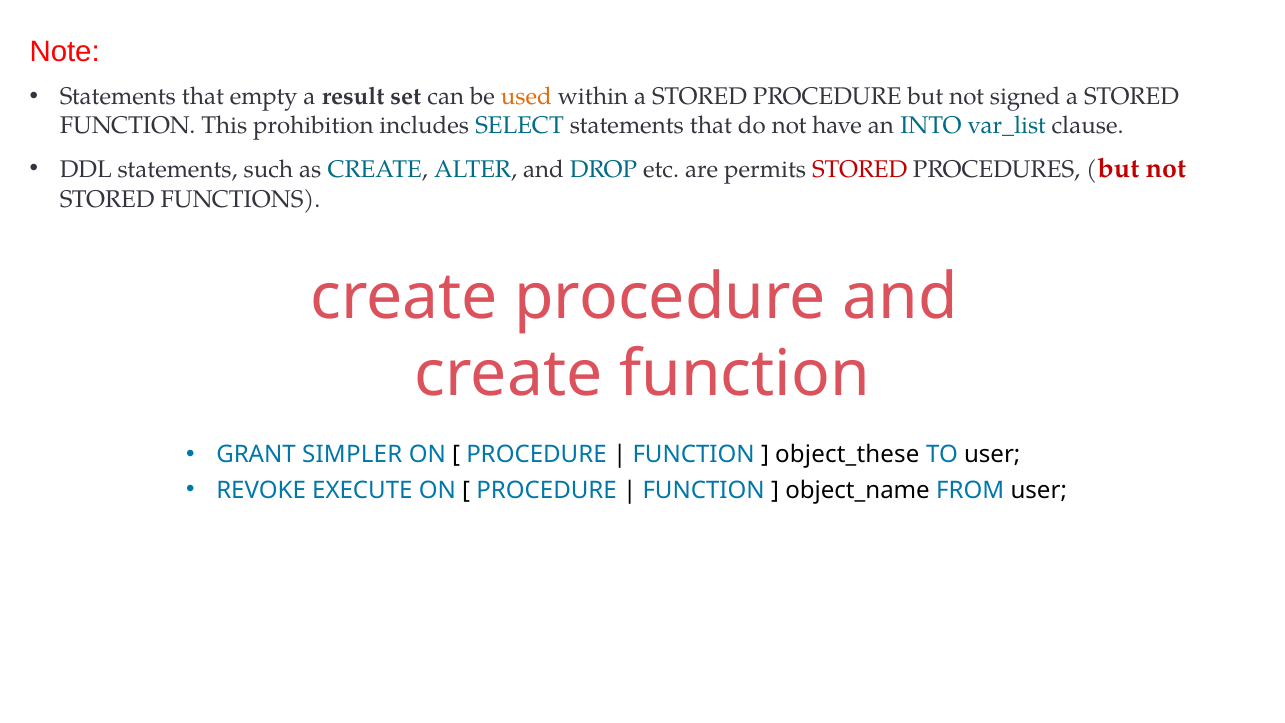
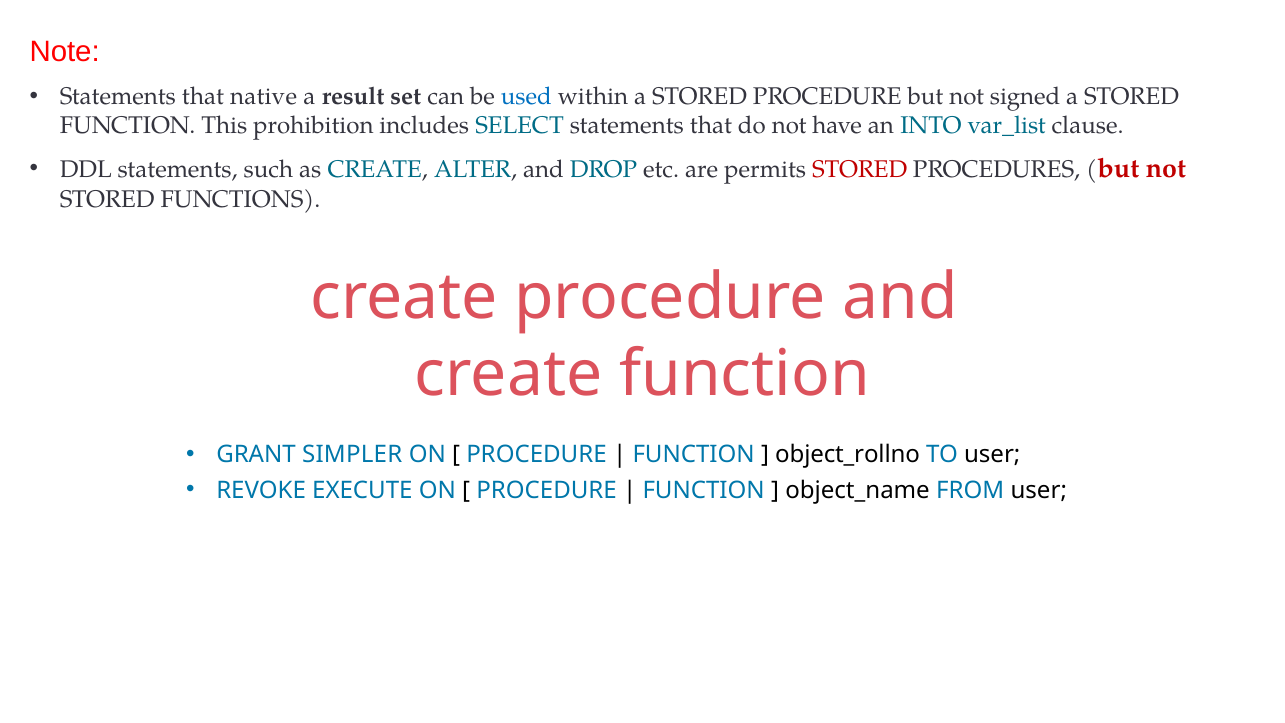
empty: empty -> native (264, 96)
used colour: orange -> blue (526, 96)
object_these: object_these -> object_rollno (848, 455)
